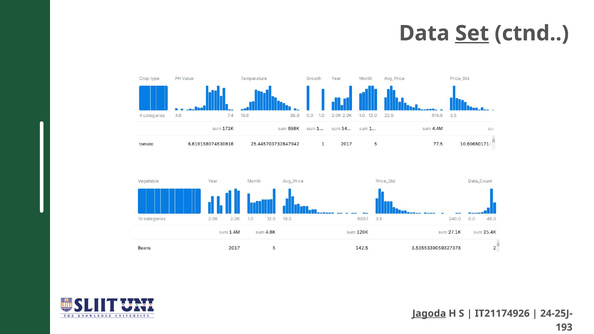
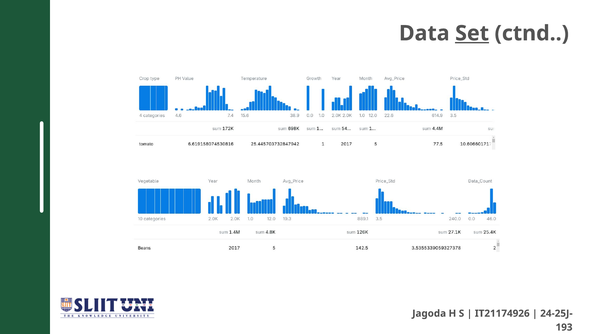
Jagoda underline: present -> none (429, 314)
